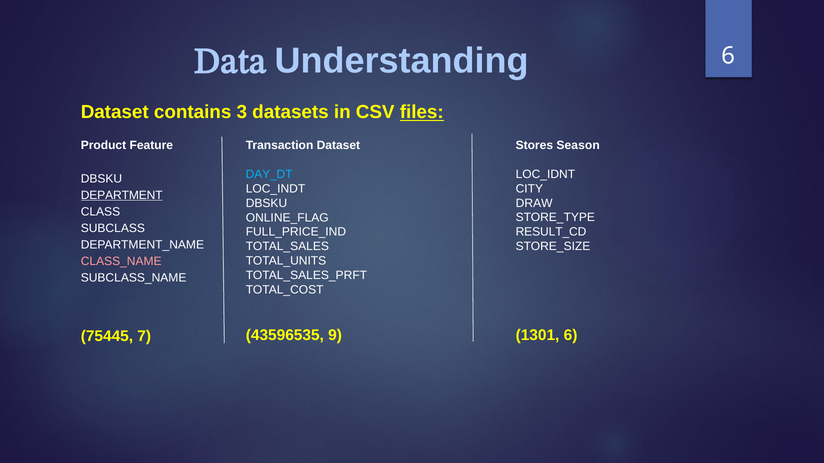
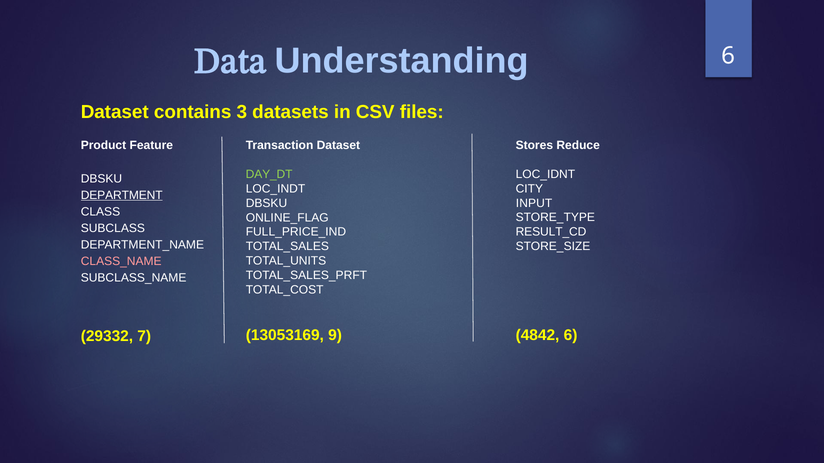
files underline: present -> none (422, 112)
Season: Season -> Reduce (578, 146)
DAY_DT colour: light blue -> light green (269, 174)
DRAW: DRAW -> INPUT (534, 203)
43596535: 43596535 -> 13053169 (285, 336)
1301: 1301 -> 4842 (538, 335)
75445: 75445 -> 29332 (107, 337)
